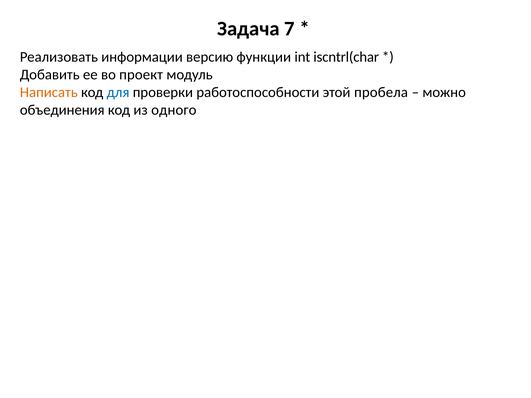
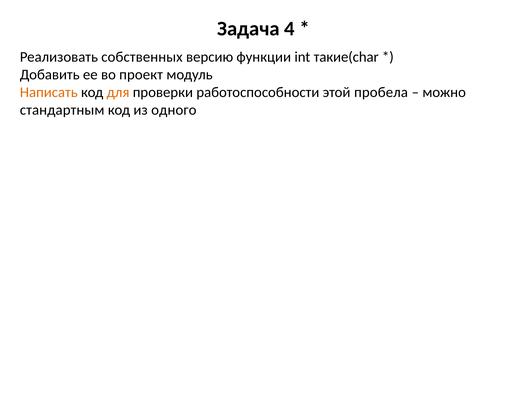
7: 7 -> 4 (289, 29)
информации: информации -> собственных (142, 57)
iscntrl(char: iscntrl(char -> такие(char (346, 57)
для colour: blue -> orange (118, 92)
объединения: объединения -> стандартным (62, 110)
